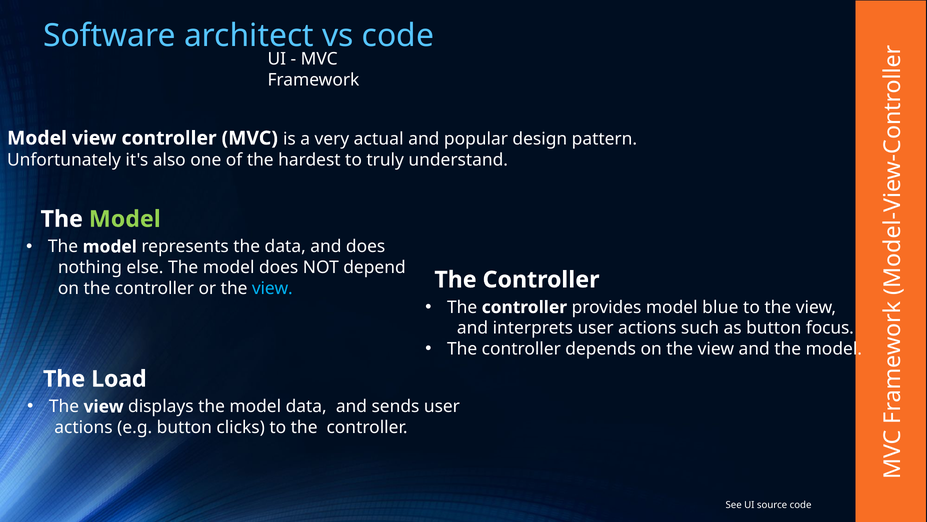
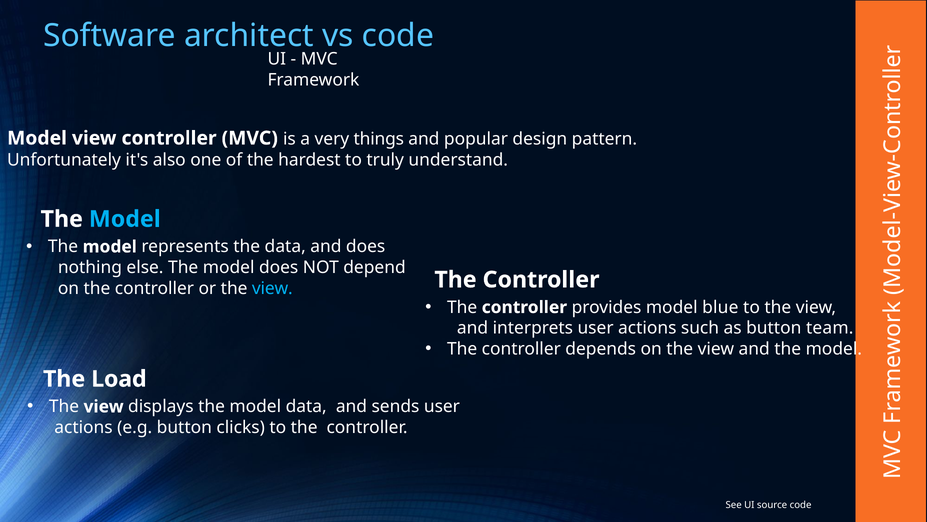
actual: actual -> things (379, 139)
Model colour: light green -> light blue (125, 219)
focus: focus -> team (830, 328)
